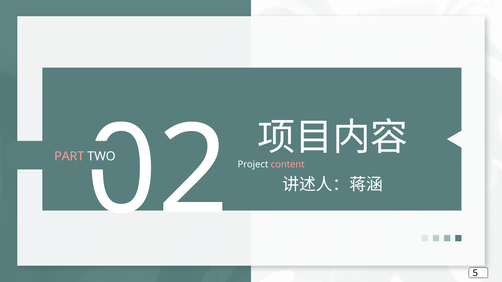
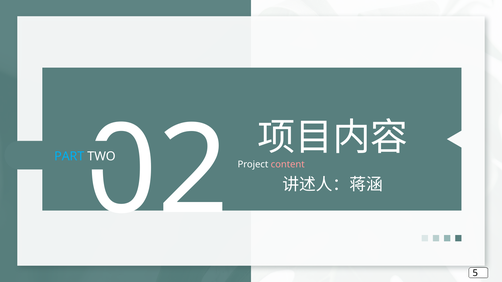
PART colour: pink -> light blue (69, 156)
